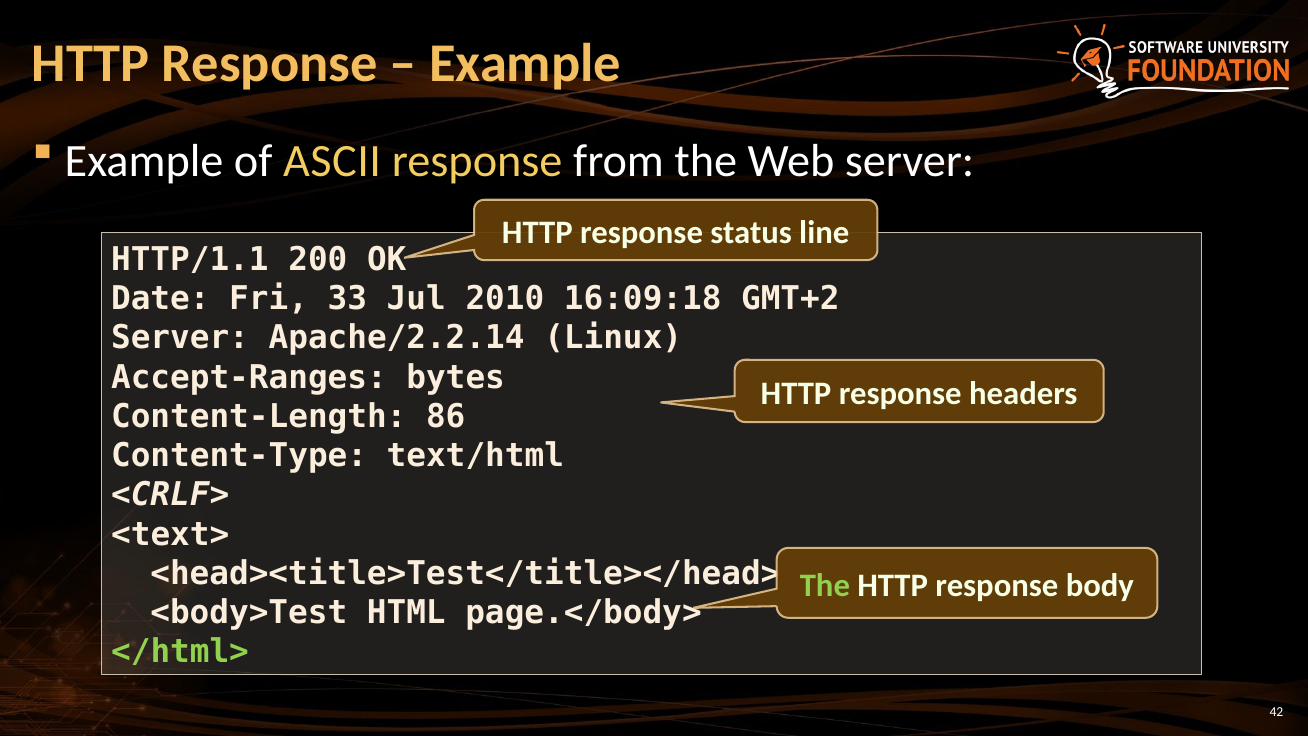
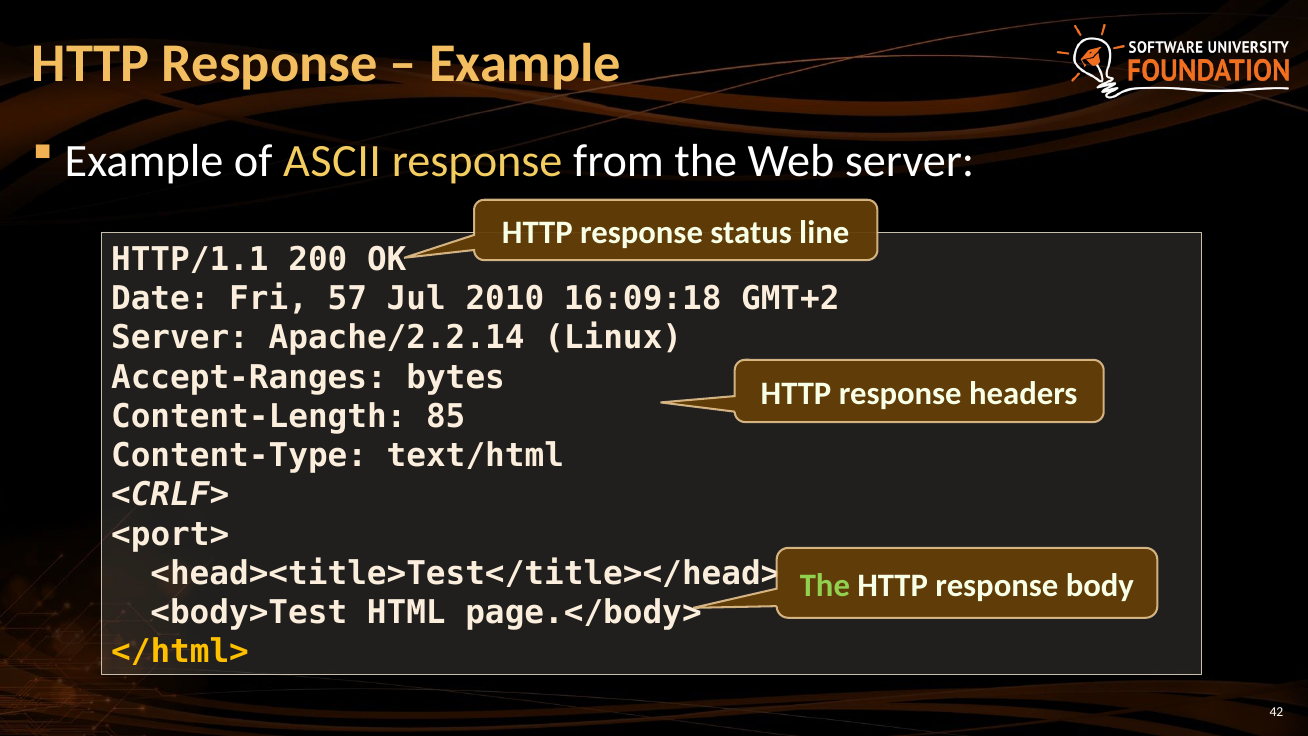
33: 33 -> 57 (347, 299)
86: 86 -> 85 (446, 417)
<text>: <text> -> <port> (170, 534)
</html> colour: light green -> yellow (180, 652)
